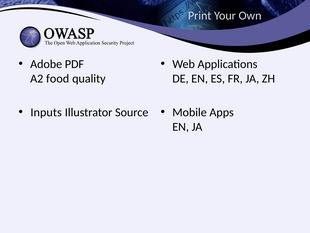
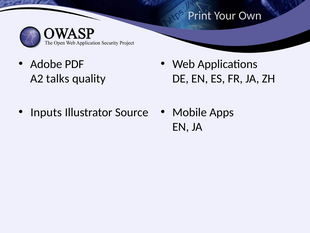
food: food -> talks (58, 78)
